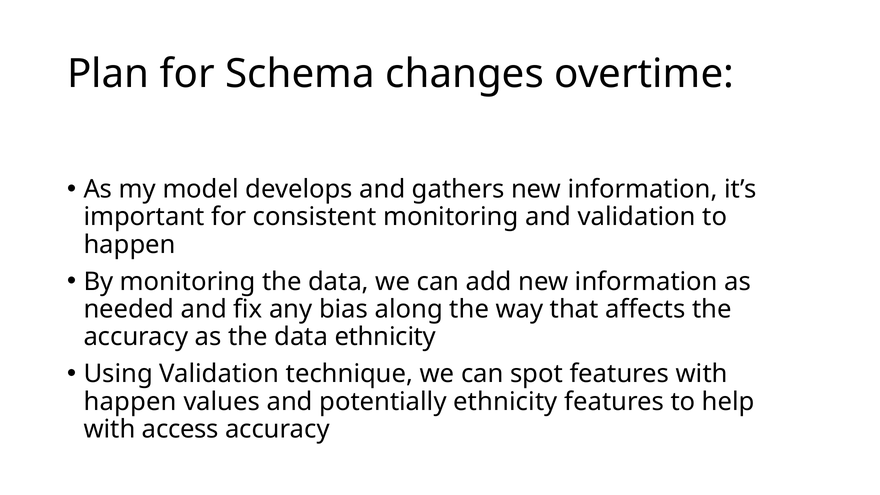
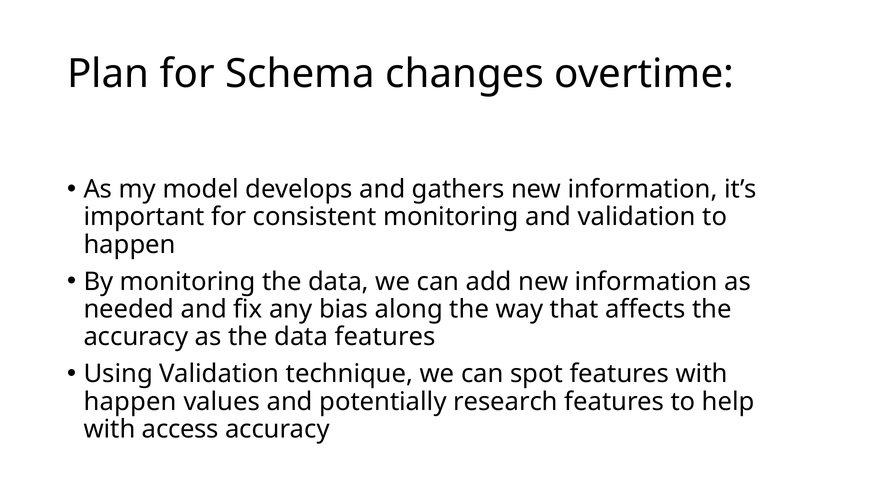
data ethnicity: ethnicity -> features (385, 337)
potentially ethnicity: ethnicity -> research (505, 402)
